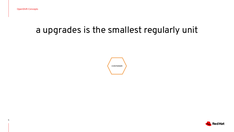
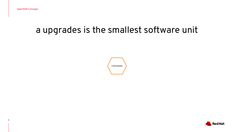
regularly: regularly -> software (162, 30)
